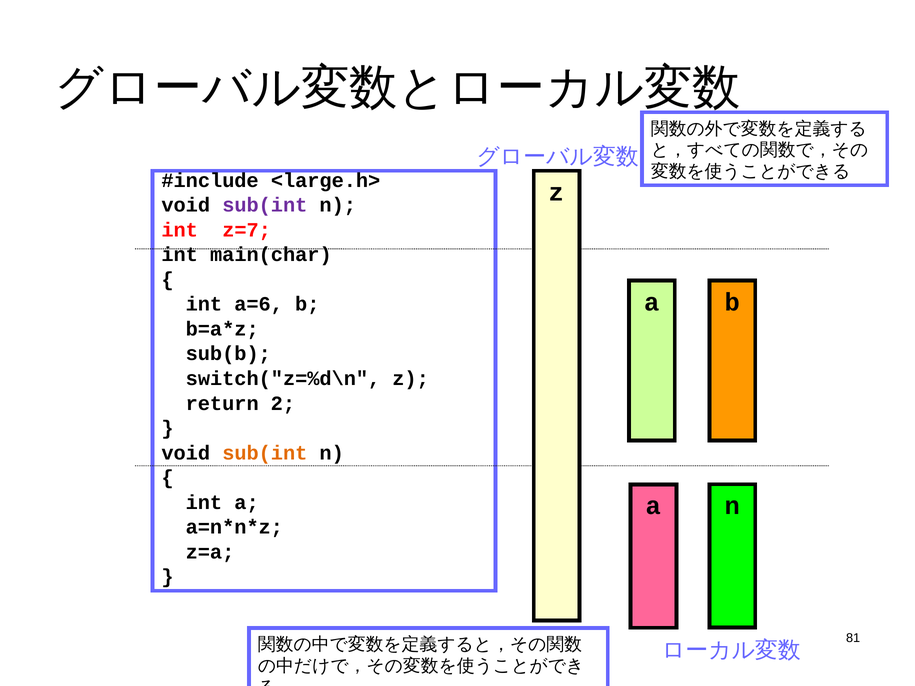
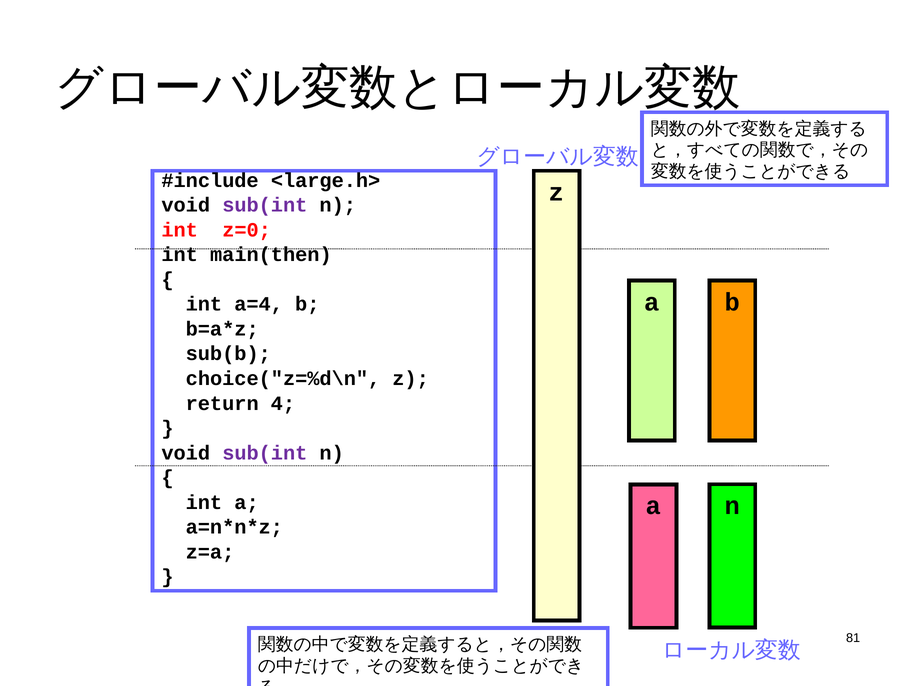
z=7: z=7 -> z=0 (247, 230)
main(char: main(char -> main(then (271, 255)
a=6: a=6 -> a=4 (259, 304)
switch("z=%d\n: switch("z=%d\n -> choice("z=%d\n (283, 379)
2: 2 -> 4 (283, 403)
sub(int colour: orange -> purple (265, 453)
